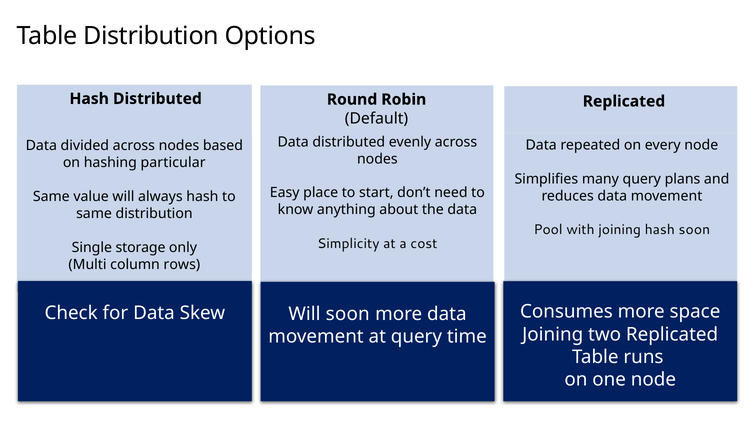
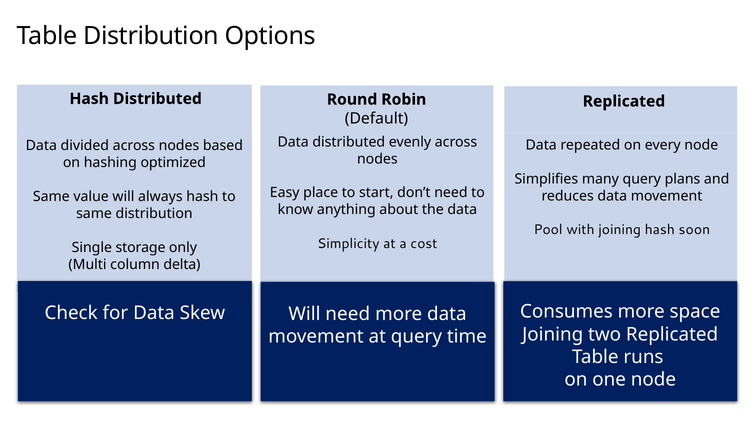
particular: particular -> optimized (173, 162)
rows: rows -> delta (182, 264)
Will soon: soon -> need (348, 314)
